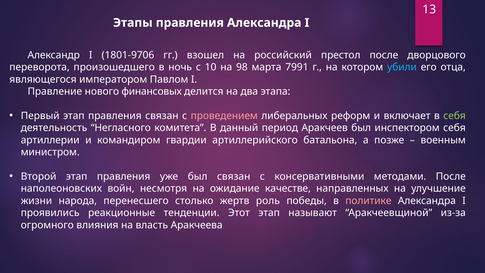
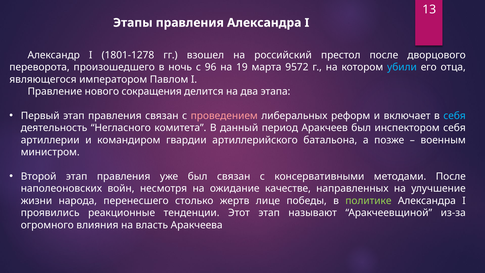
1801-9706: 1801-9706 -> 1801-1278 (128, 55)
10: 10 -> 96 (211, 67)
98: 98 -> 19 (242, 67)
7991: 7991 -> 9572 (297, 67)
финансовых: финансовых -> сокращения (152, 91)
себя colour: light green -> light blue (455, 116)
роль: роль -> лице (268, 201)
политике colour: pink -> light green (368, 201)
